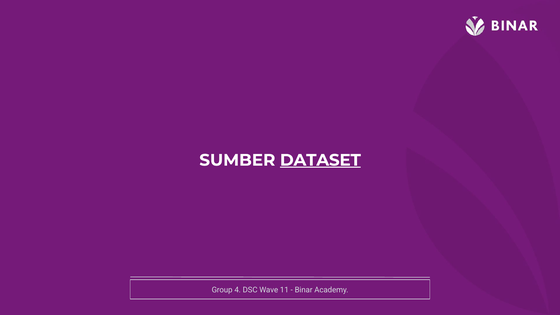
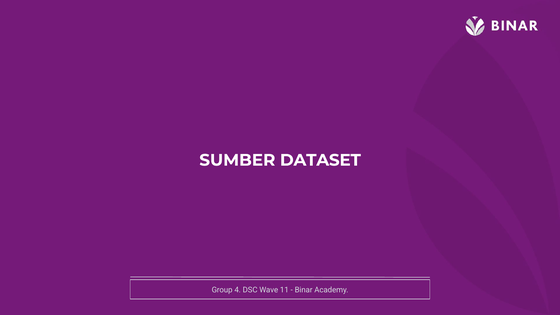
DATASET underline: present -> none (320, 160)
